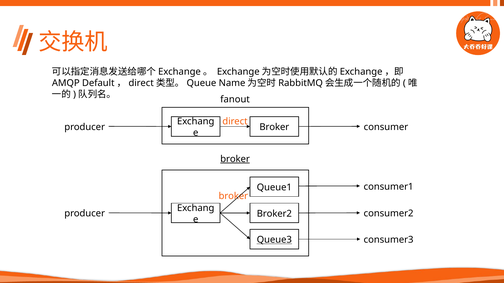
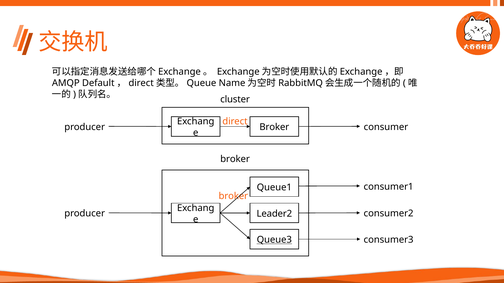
fanout: fanout -> cluster (235, 100)
broker underline: present -> none (235, 159)
Broker2: Broker2 -> Leader2 (274, 214)
